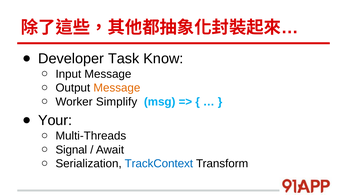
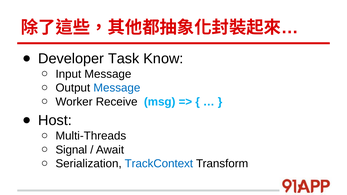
Message colour: orange -> blue (117, 88)
Simplify: Simplify -> Receive (117, 102)
Your: Your -> Host (55, 121)
